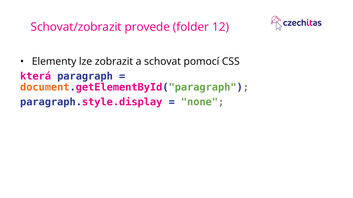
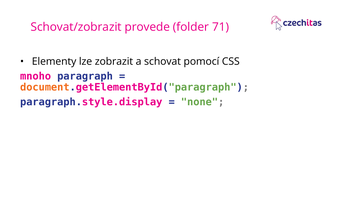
12: 12 -> 71 (221, 27)
která: která -> mnoho (36, 76)
